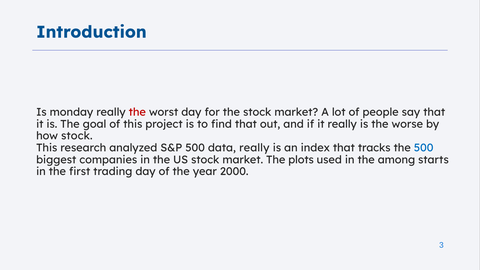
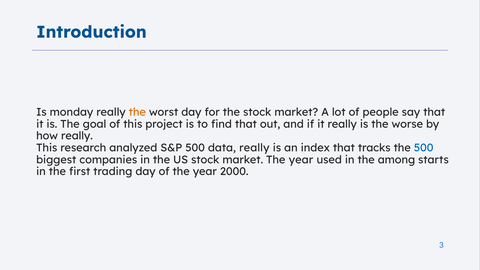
the colour: red -> orange (137, 112)
how stock: stock -> really (77, 136)
market The plots: plots -> year (301, 160)
